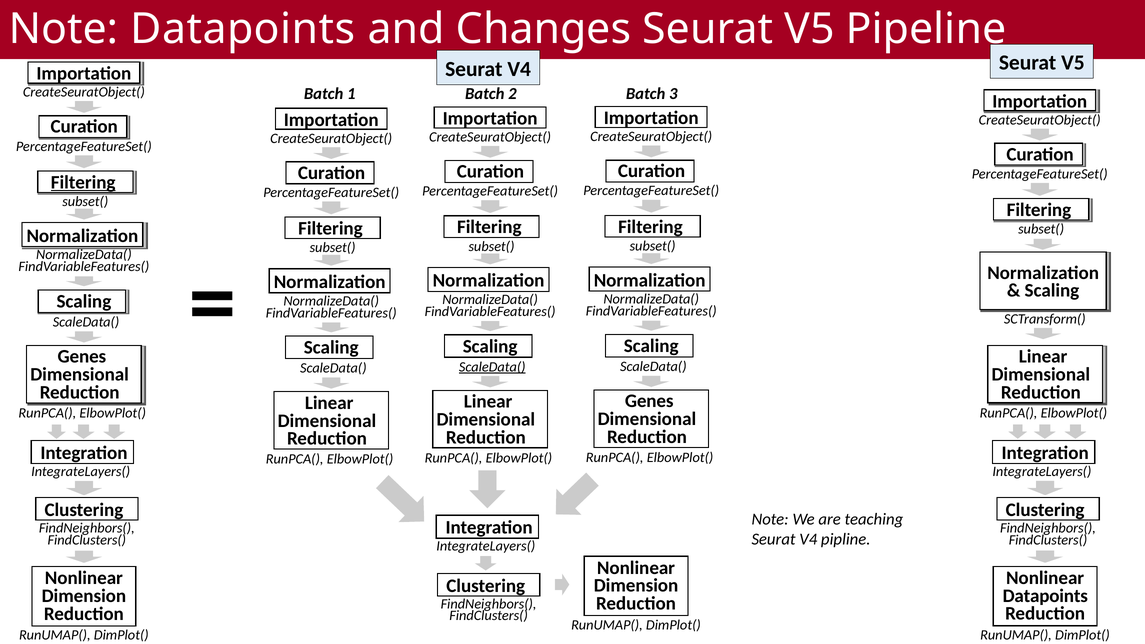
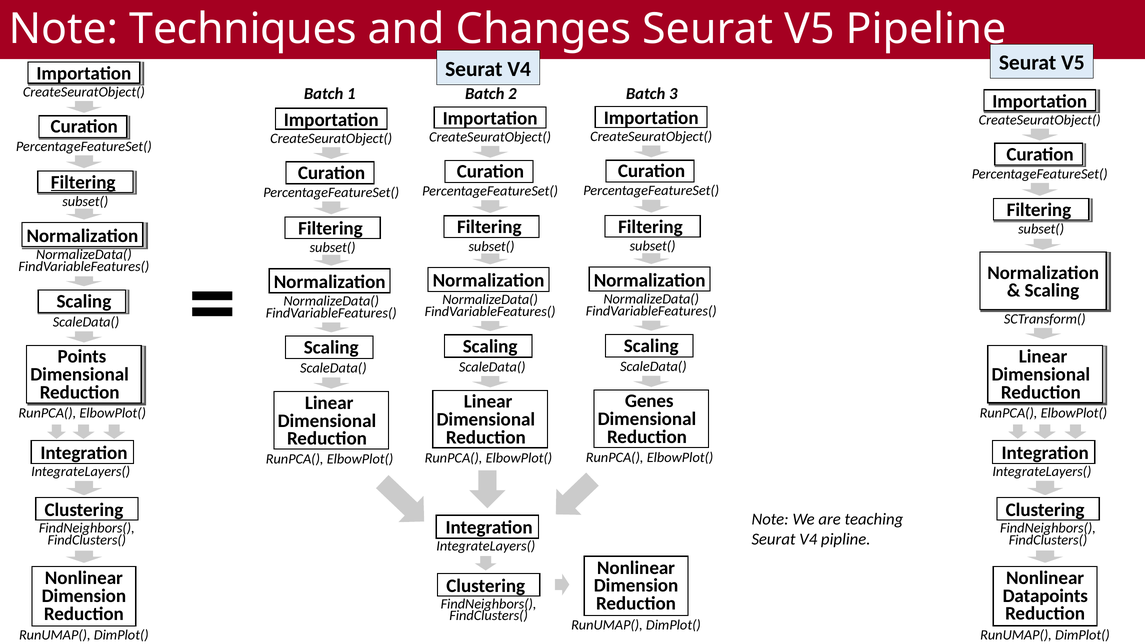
Note Datapoints: Datapoints -> Techniques (243, 29)
Genes: Genes -> Points (82, 357)
ScaleData( underline: present -> none (492, 367)
